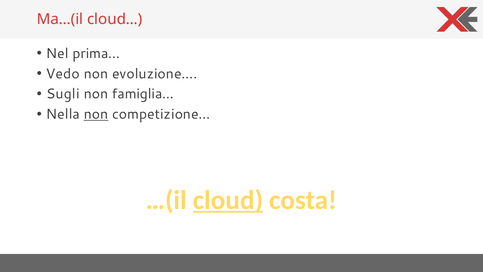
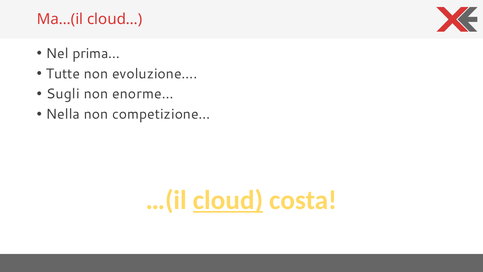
Vedo: Vedo -> Tutte (63, 74)
famiglia…: famiglia… -> enorme… (143, 94)
non underline: present -> none (96, 114)
